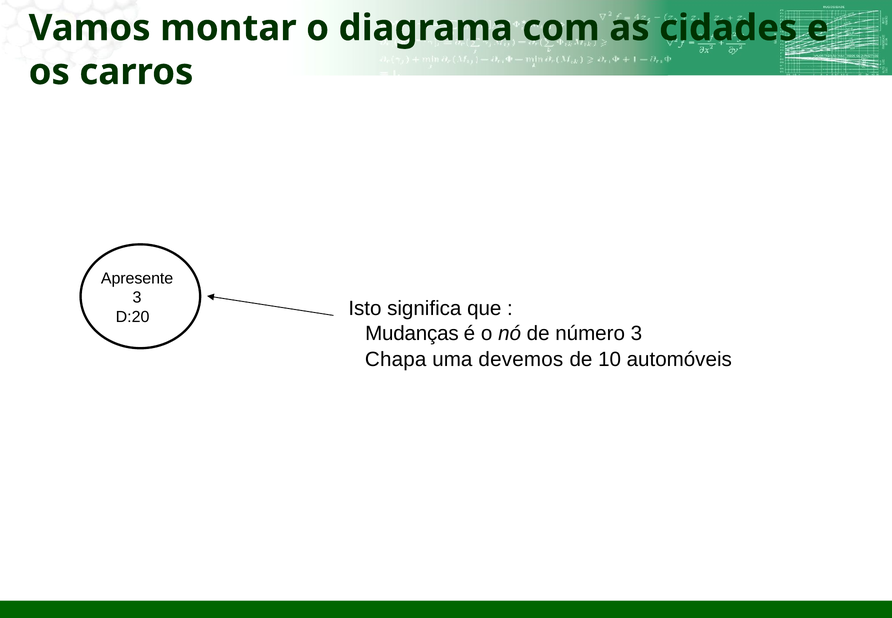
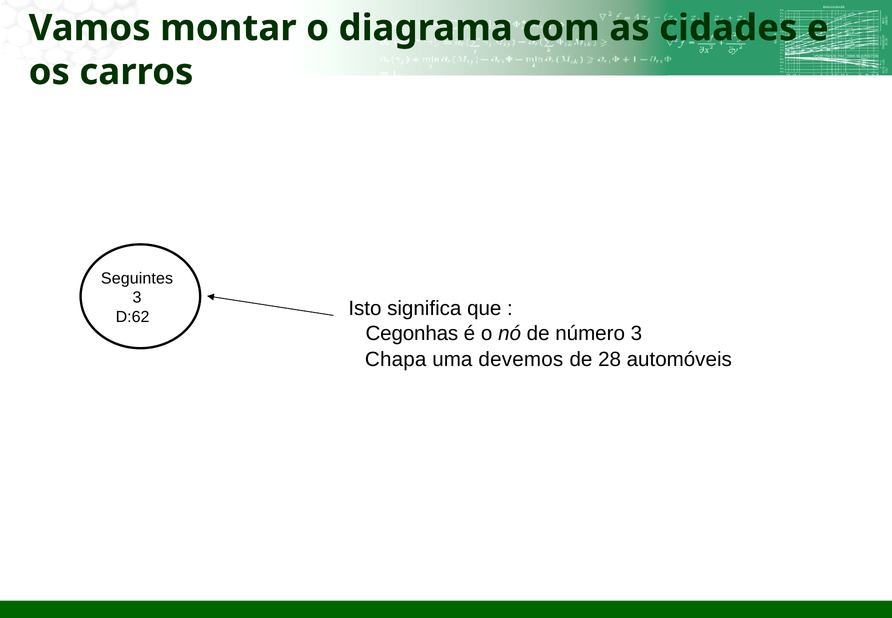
Apresente: Apresente -> Seguintes (137, 278)
D:20: D:20 -> D:62 (133, 317)
Mudanças: Mudanças -> Cegonhas (412, 333)
10: 10 -> 28 (610, 359)
